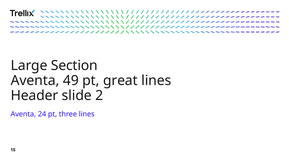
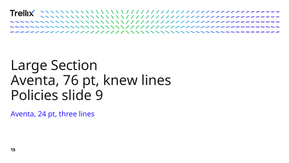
49: 49 -> 76 (71, 80)
great: great -> knew (120, 80)
Header: Header -> Policies (34, 95)
2: 2 -> 9 (99, 95)
